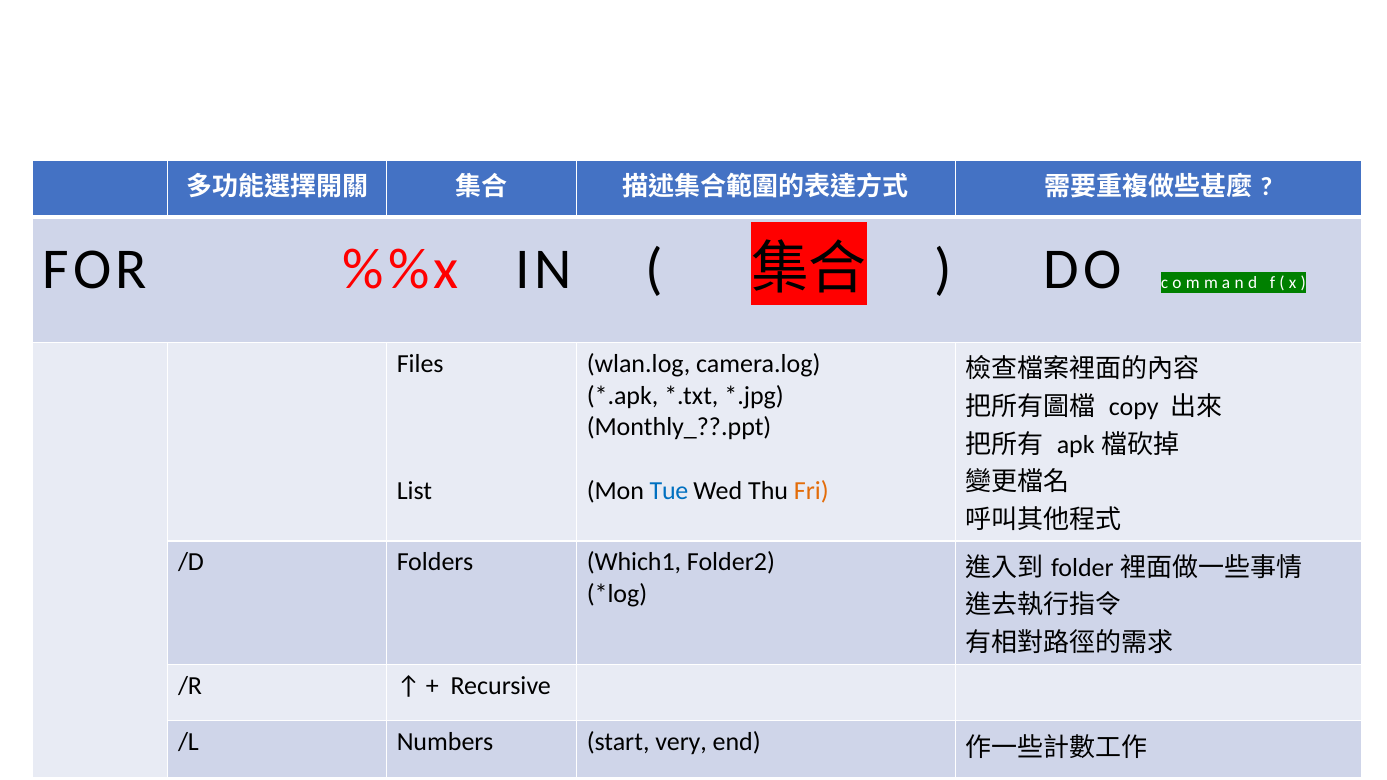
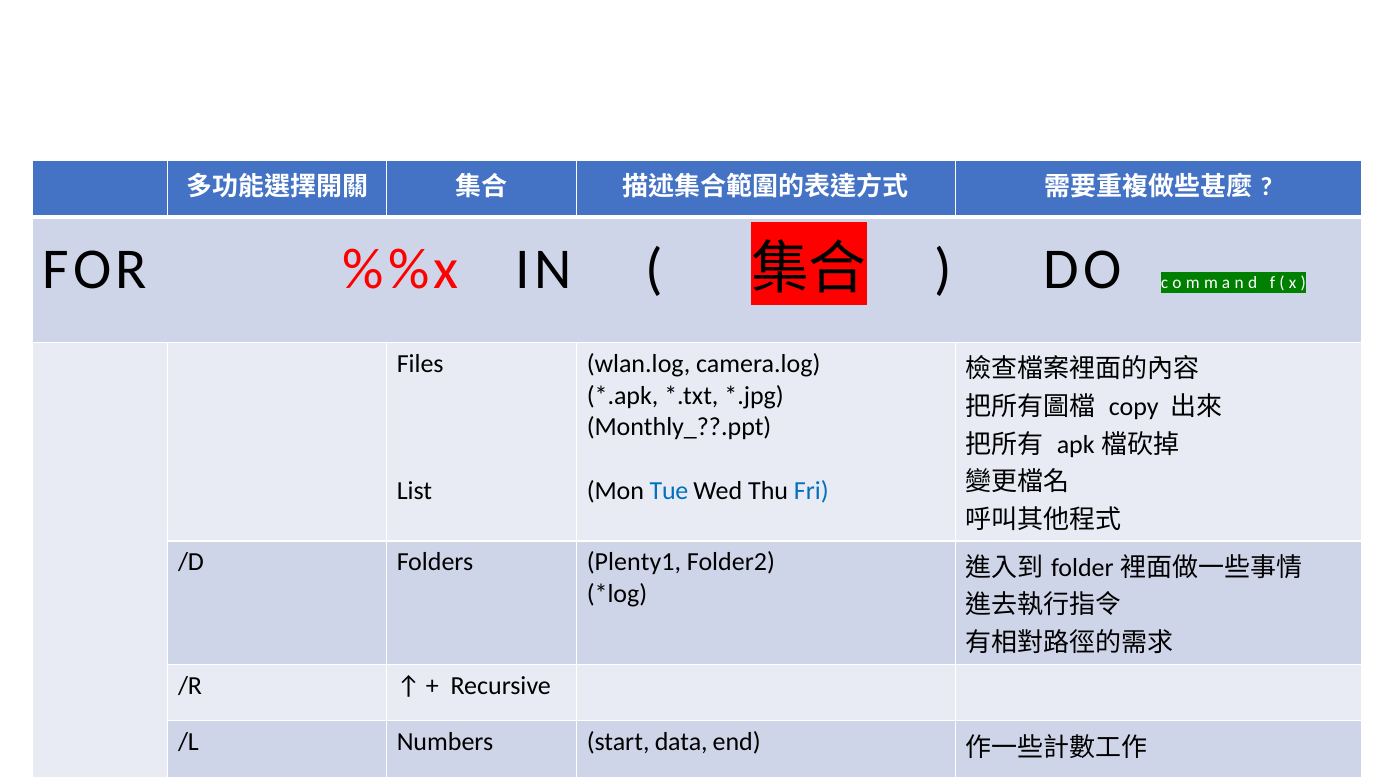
Fri colour: orange -> blue (811, 491)
Which1: Which1 -> Plenty1 (634, 562)
very: very -> data (681, 742)
